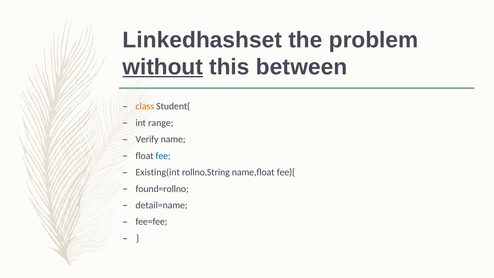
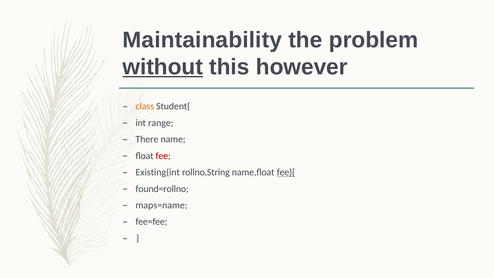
Linkedhashset: Linkedhashset -> Maintainability (202, 40)
between: between -> however (302, 67)
Verify: Verify -> There (147, 139)
fee colour: blue -> red (163, 156)
fee){ underline: none -> present (286, 172)
detail=name: detail=name -> maps=name (162, 205)
